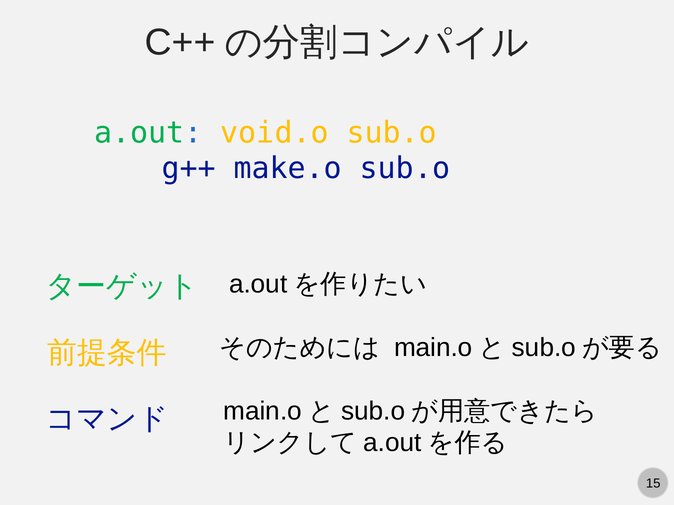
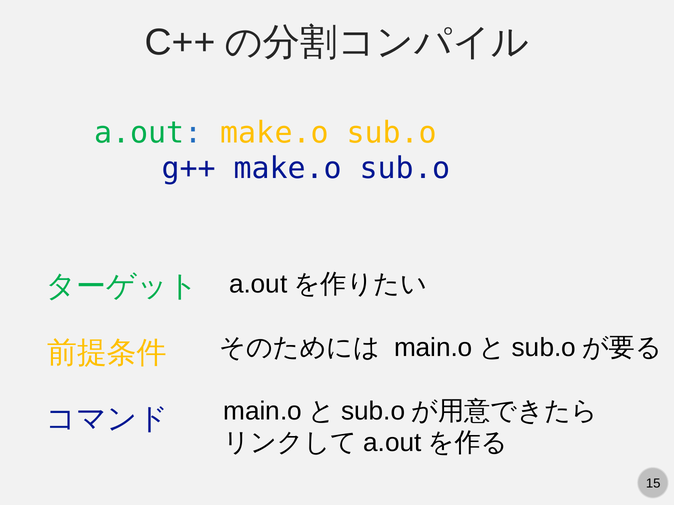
a.out void.o: void.o -> make.o (275, 133)
